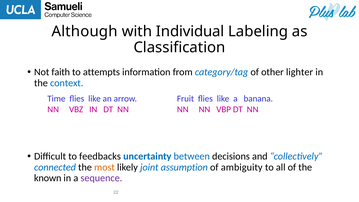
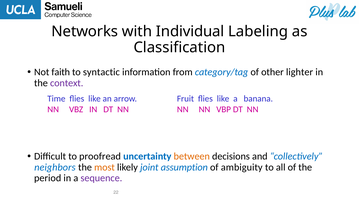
Although: Although -> Networks (85, 31)
attempts: attempts -> syntactic (101, 72)
context colour: blue -> purple (67, 83)
feedbacks: feedbacks -> proofread (100, 156)
between colour: blue -> orange (192, 156)
connected: connected -> neighbors (55, 167)
known: known -> period (48, 178)
